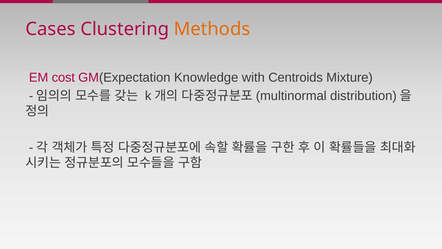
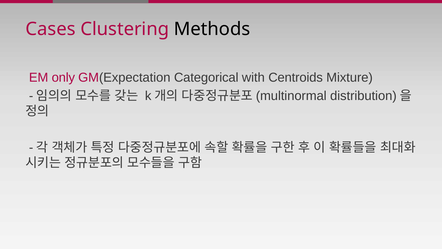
Methods colour: orange -> black (212, 29)
cost: cost -> only (63, 78)
Knowledge: Knowledge -> Categorical (206, 78)
